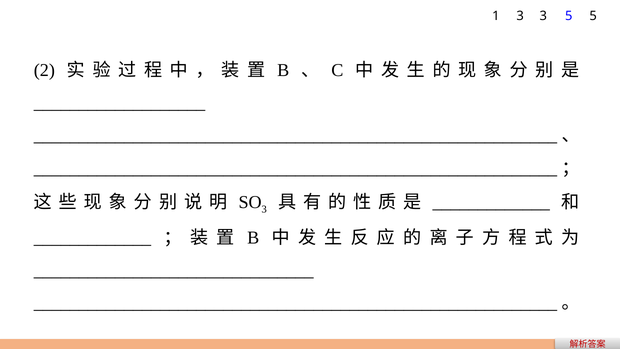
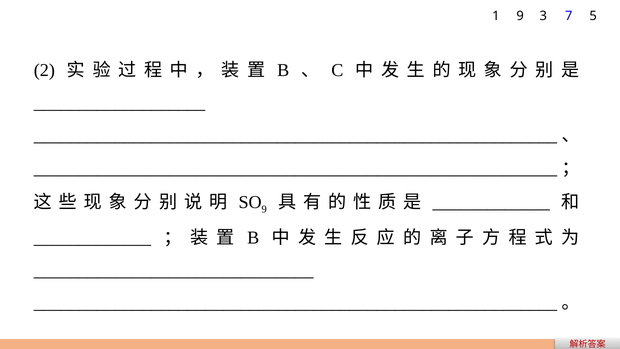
1 3: 3 -> 9 (520, 16)
3 5: 5 -> 7 (569, 16)
3: 3 -> 9 (264, 209)
